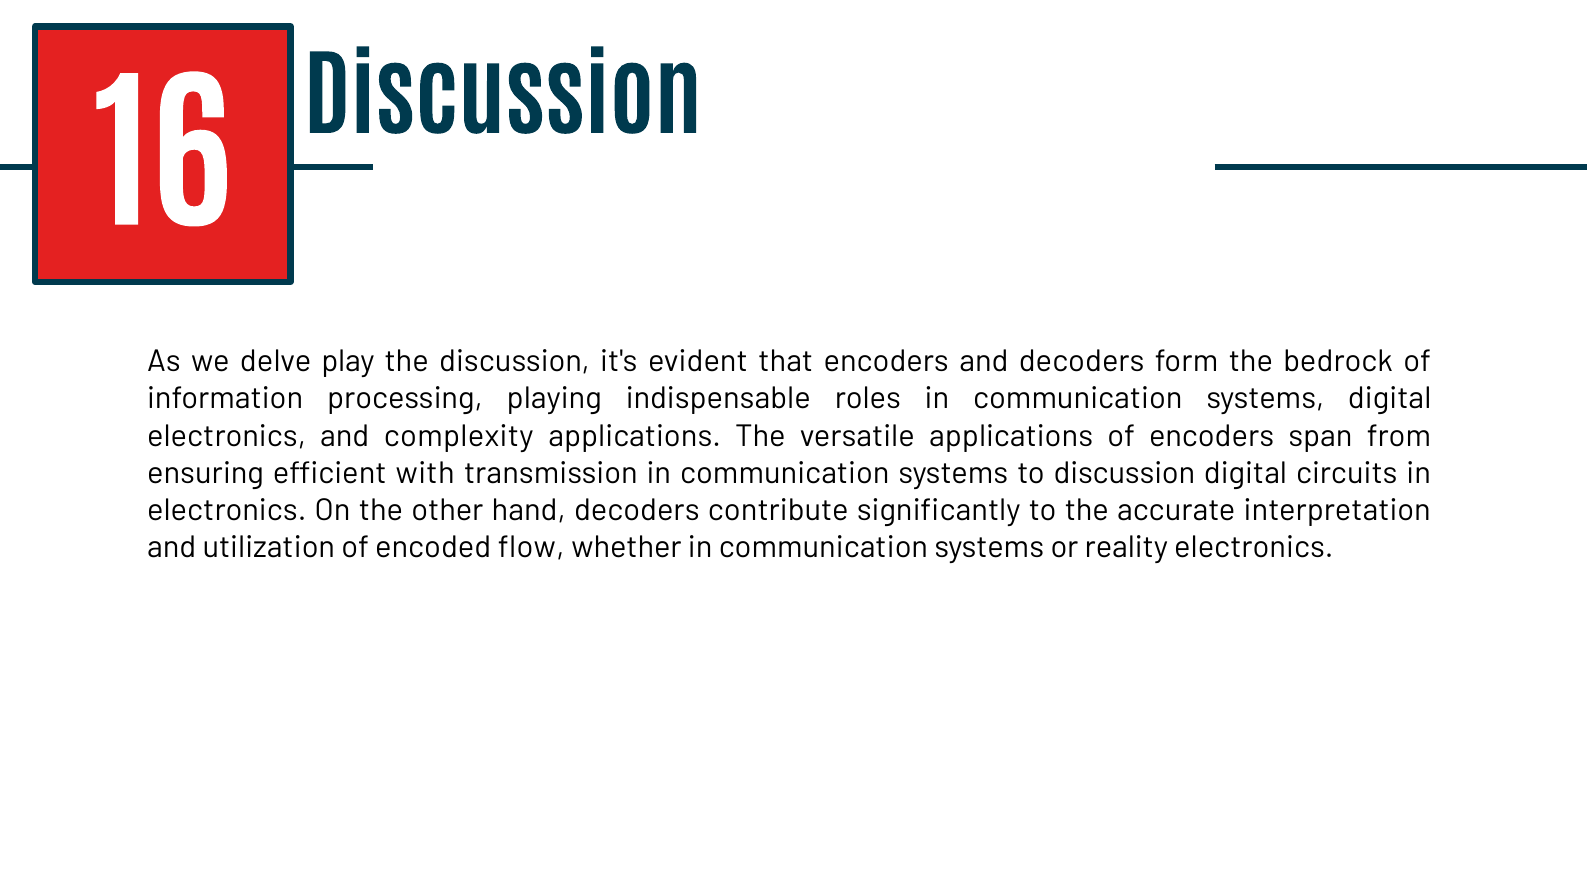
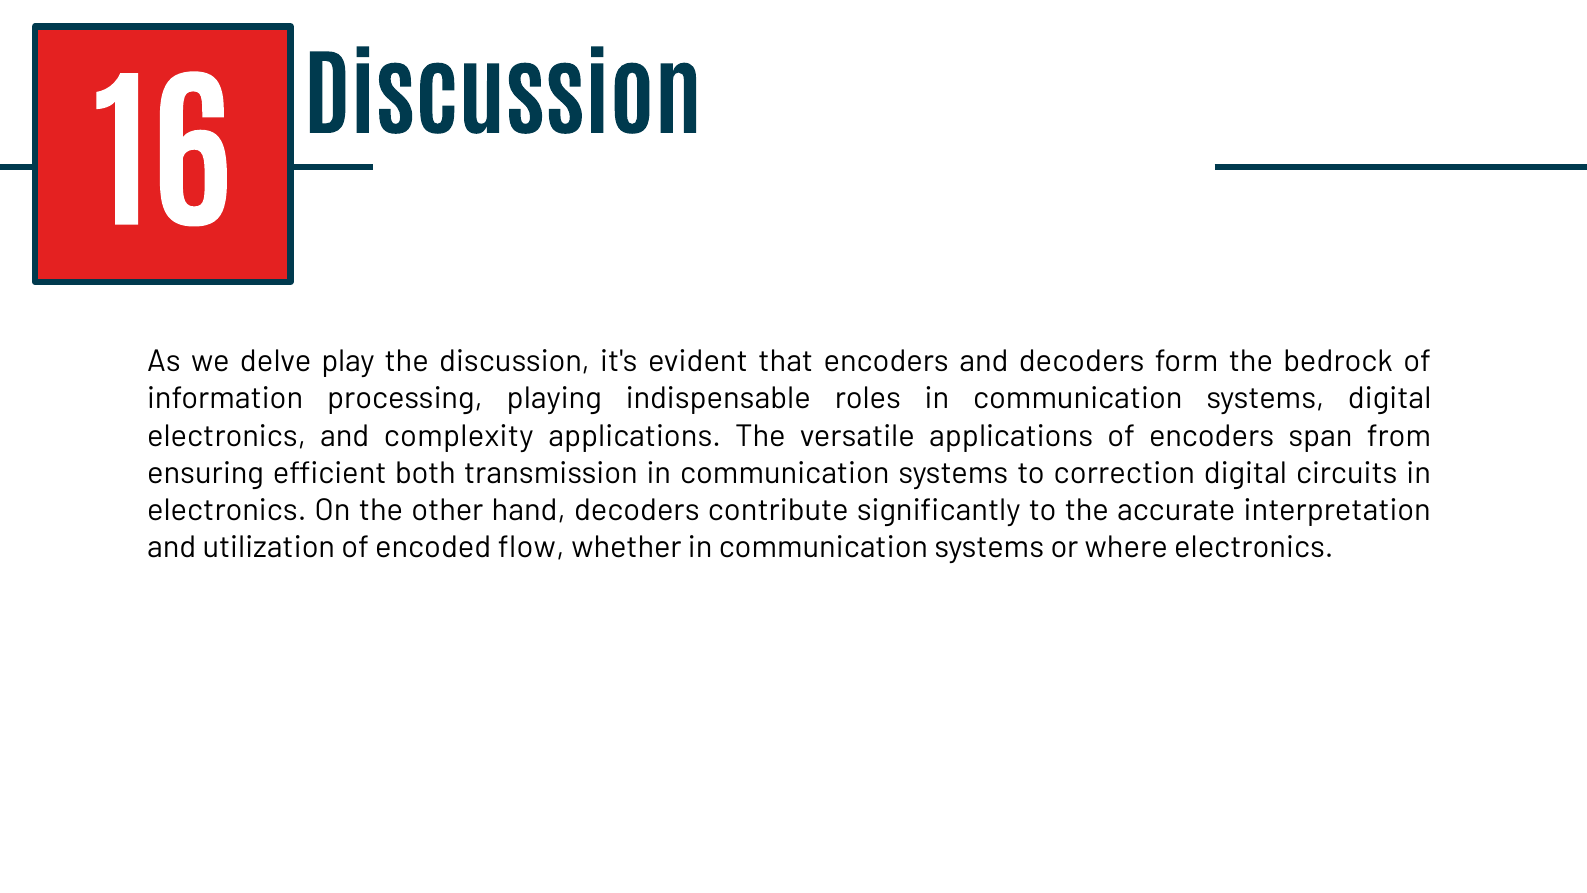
with: with -> both (425, 473)
to discussion: discussion -> correction (1124, 473)
reality: reality -> where (1126, 547)
